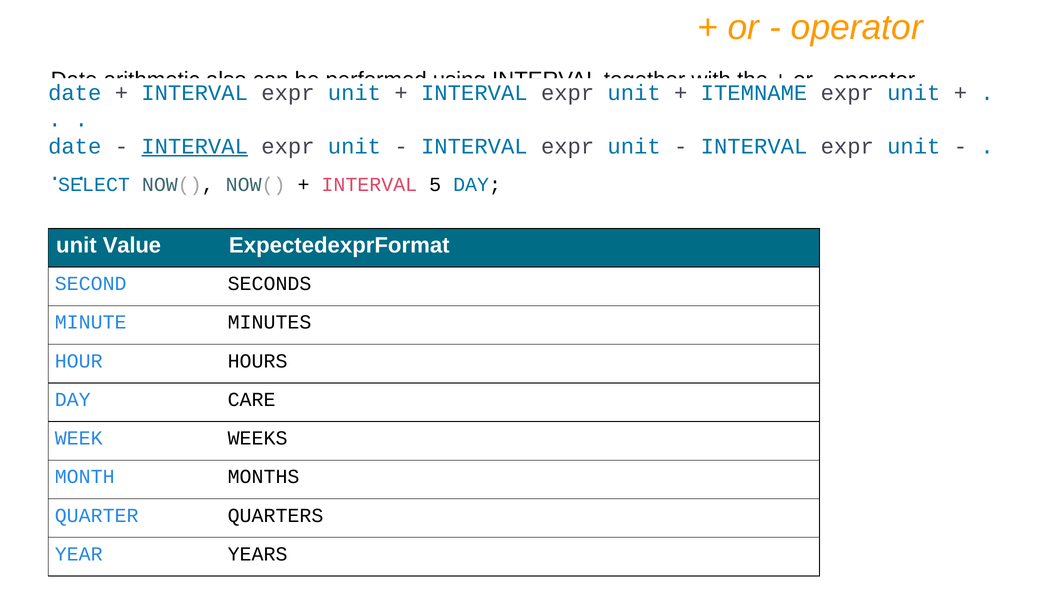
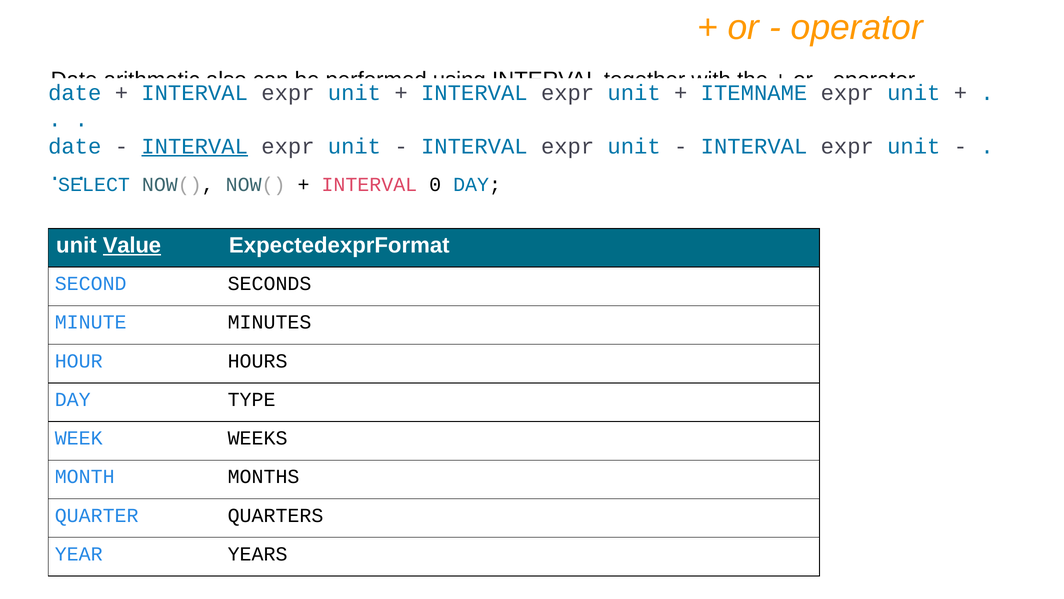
5: 5 -> 0 (435, 185)
Value underline: none -> present (132, 245)
CARE: CARE -> TYPE (252, 399)
